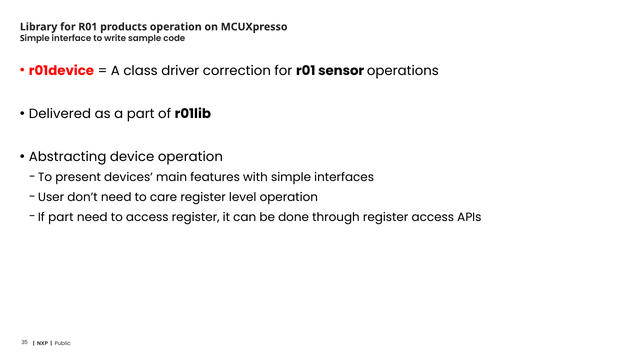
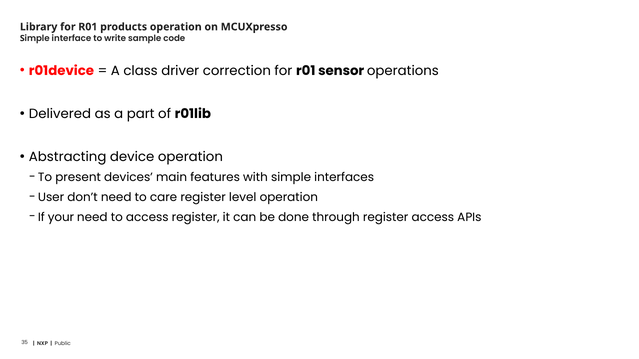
part: part -> your (61, 217)
